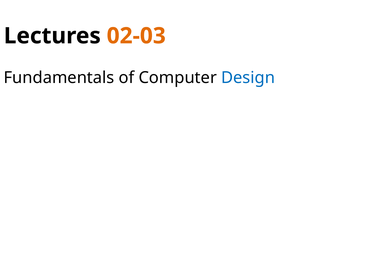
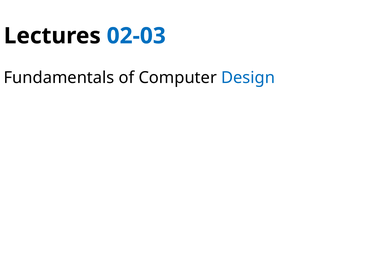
02-03 colour: orange -> blue (136, 36)
